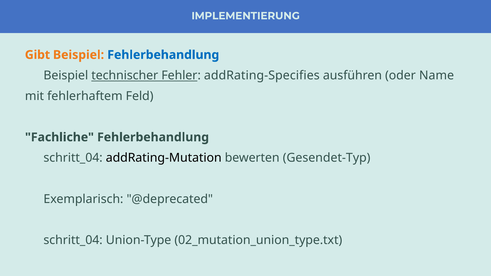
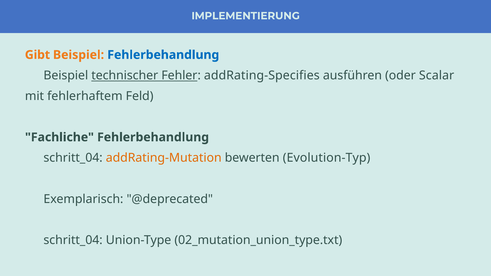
Name: Name -> Scalar (437, 75)
addRating-Mutation colour: black -> orange (164, 158)
Gesendet-Typ: Gesendet-Typ -> Evolution-Typ (327, 158)
